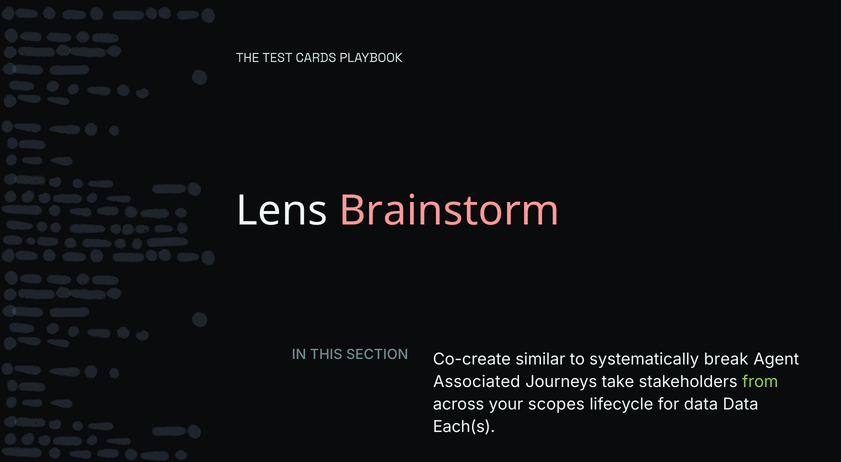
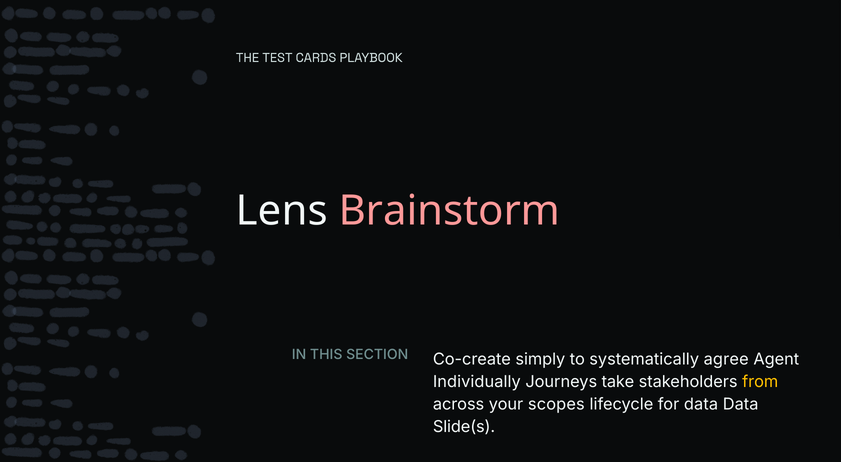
similar: similar -> simply (540, 360)
break: break -> agree (726, 360)
Associated: Associated -> Individually (477, 382)
from colour: light green -> yellow (760, 382)
Each(s: Each(s -> Slide(s (464, 427)
